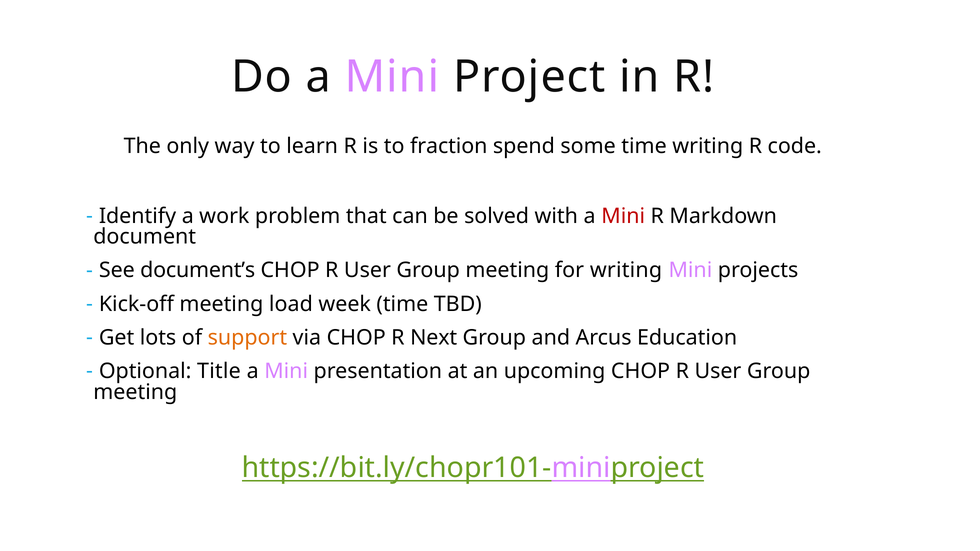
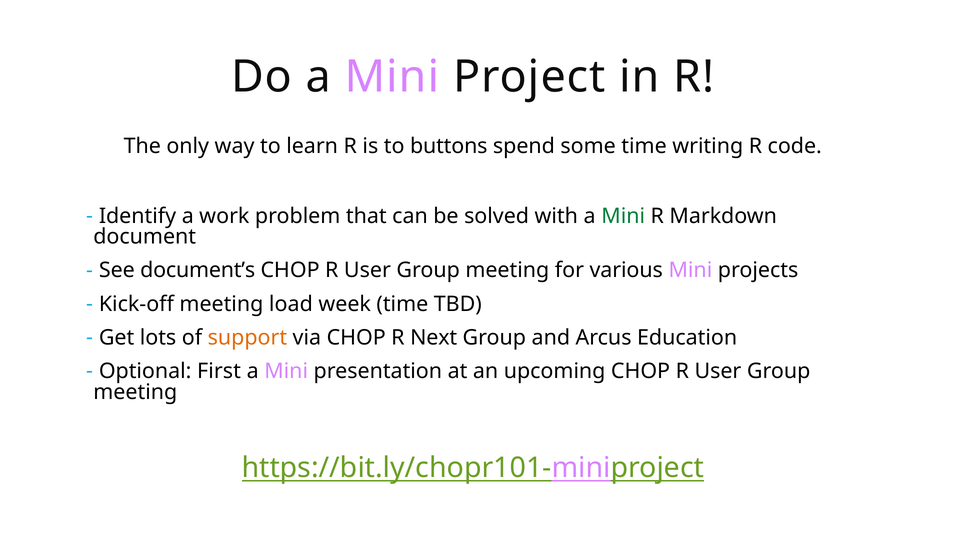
fraction: fraction -> buttons (449, 146)
Mini colour: red -> green (623, 216)
for writing: writing -> various (626, 271)
Title: Title -> First (219, 371)
